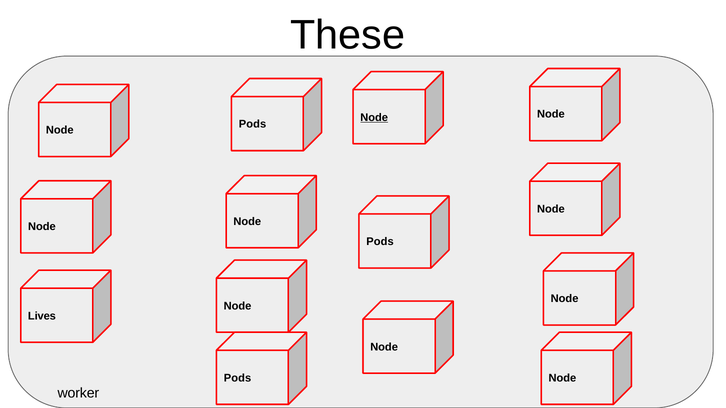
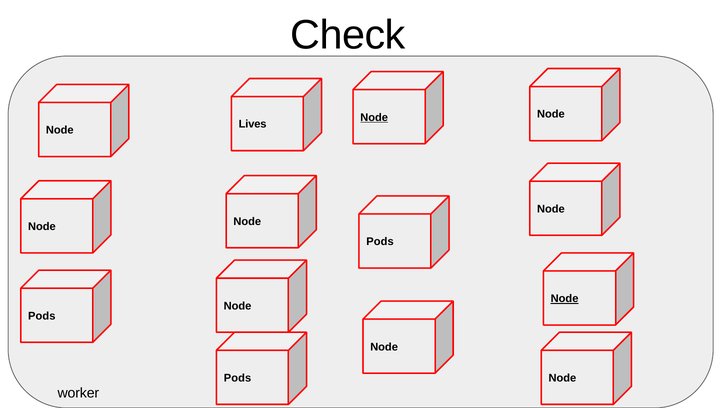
These: These -> Check (348, 35)
Pods: Pods -> Lives (253, 124)
Node underline: none -> present (565, 299)
Lives: Lives -> Pods (42, 316)
